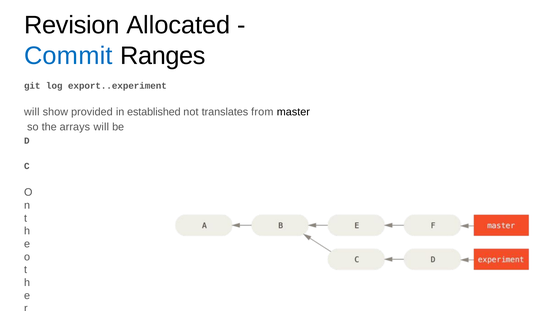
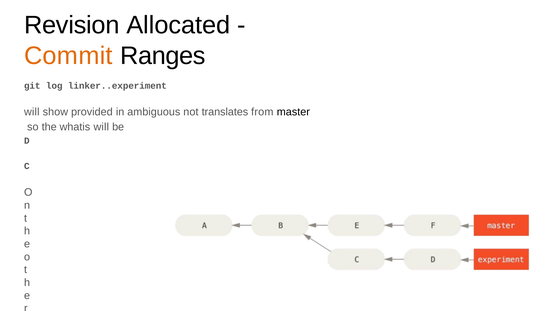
Commit colour: blue -> orange (68, 56)
export..experiment: export..experiment -> linker..experiment (117, 86)
established: established -> ambiguous (154, 112)
arrays: arrays -> whatis (75, 127)
